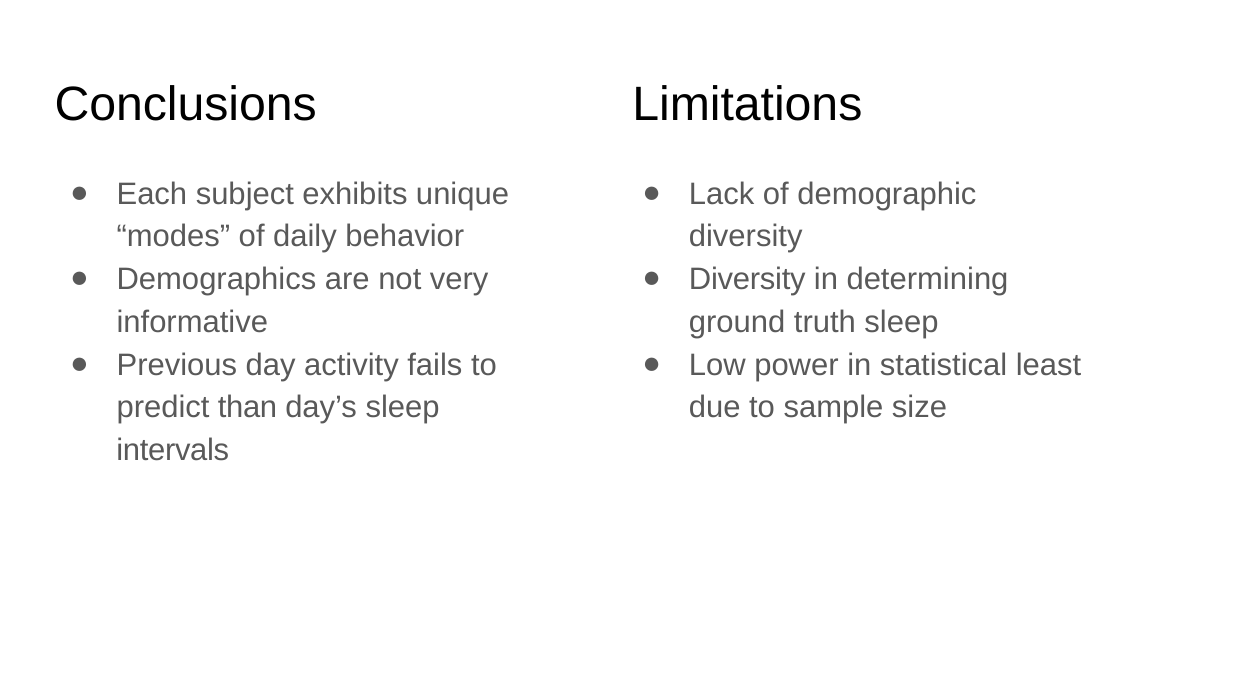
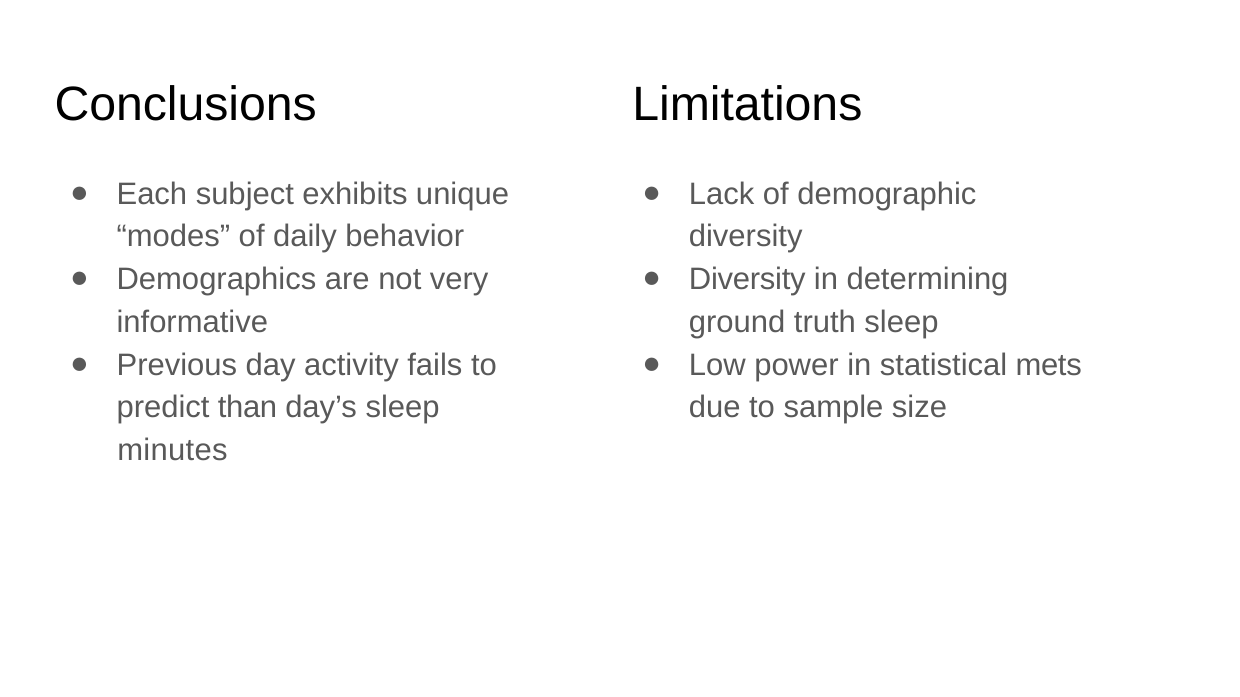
least: least -> mets (1049, 365)
intervals: intervals -> minutes (172, 451)
